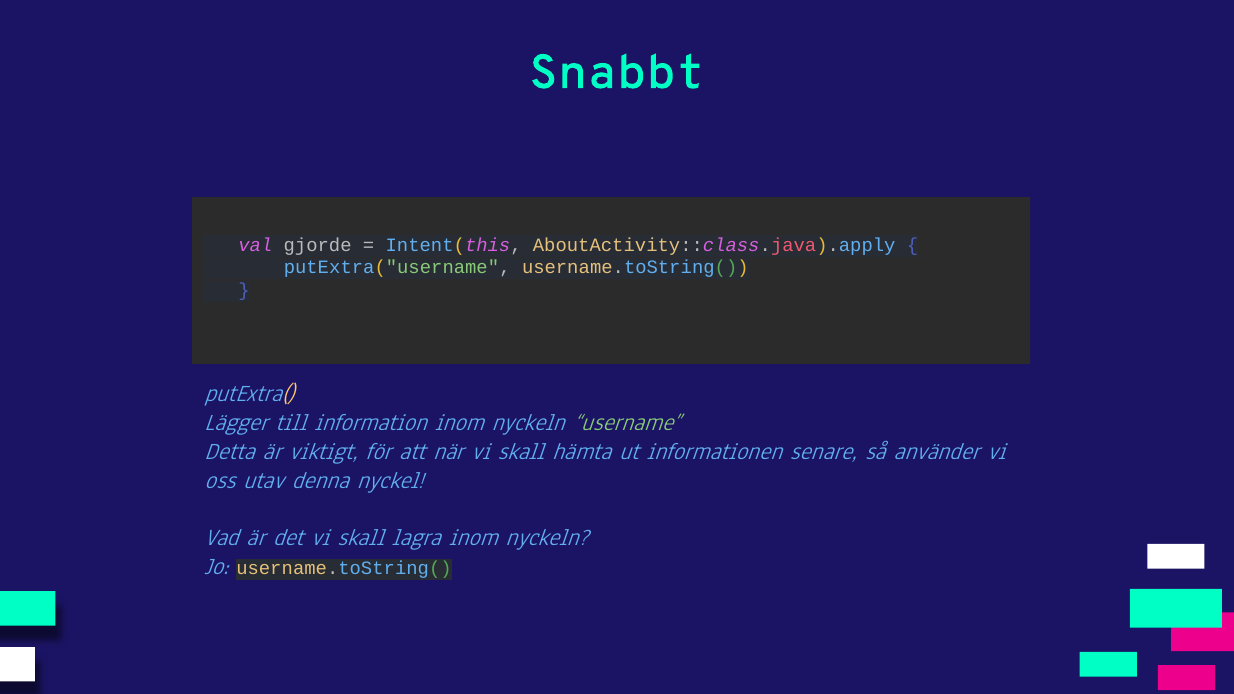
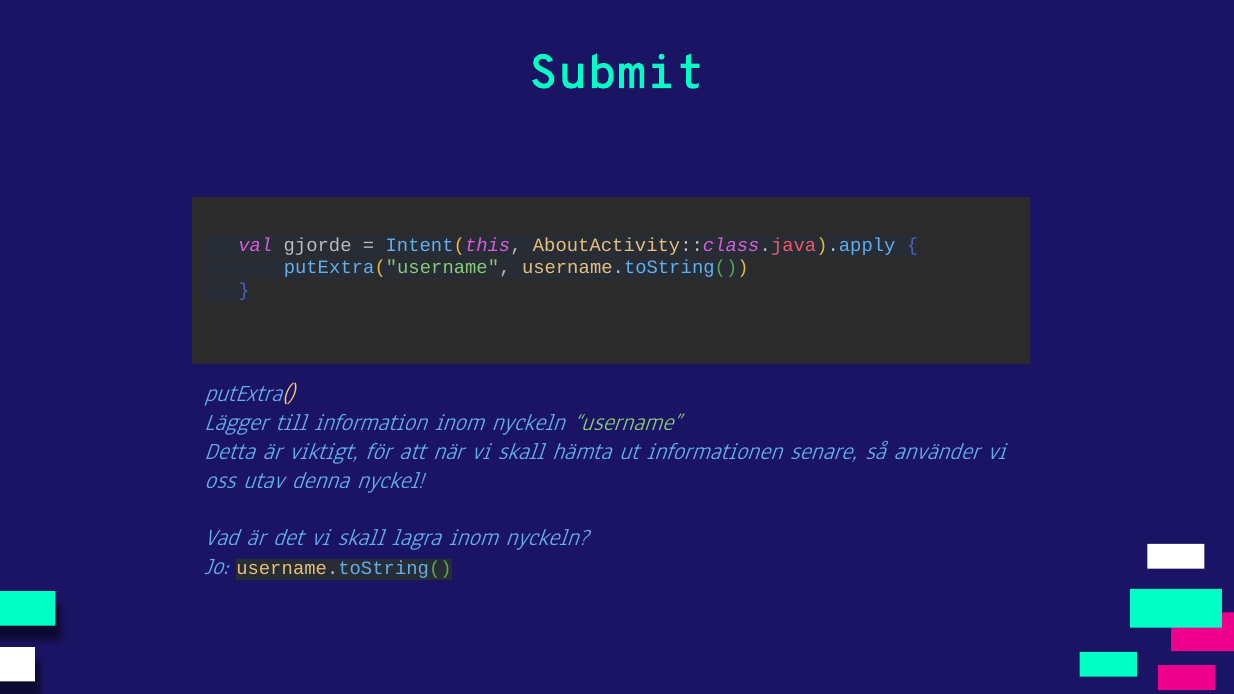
Snabbt: Snabbt -> Submit (617, 72)
